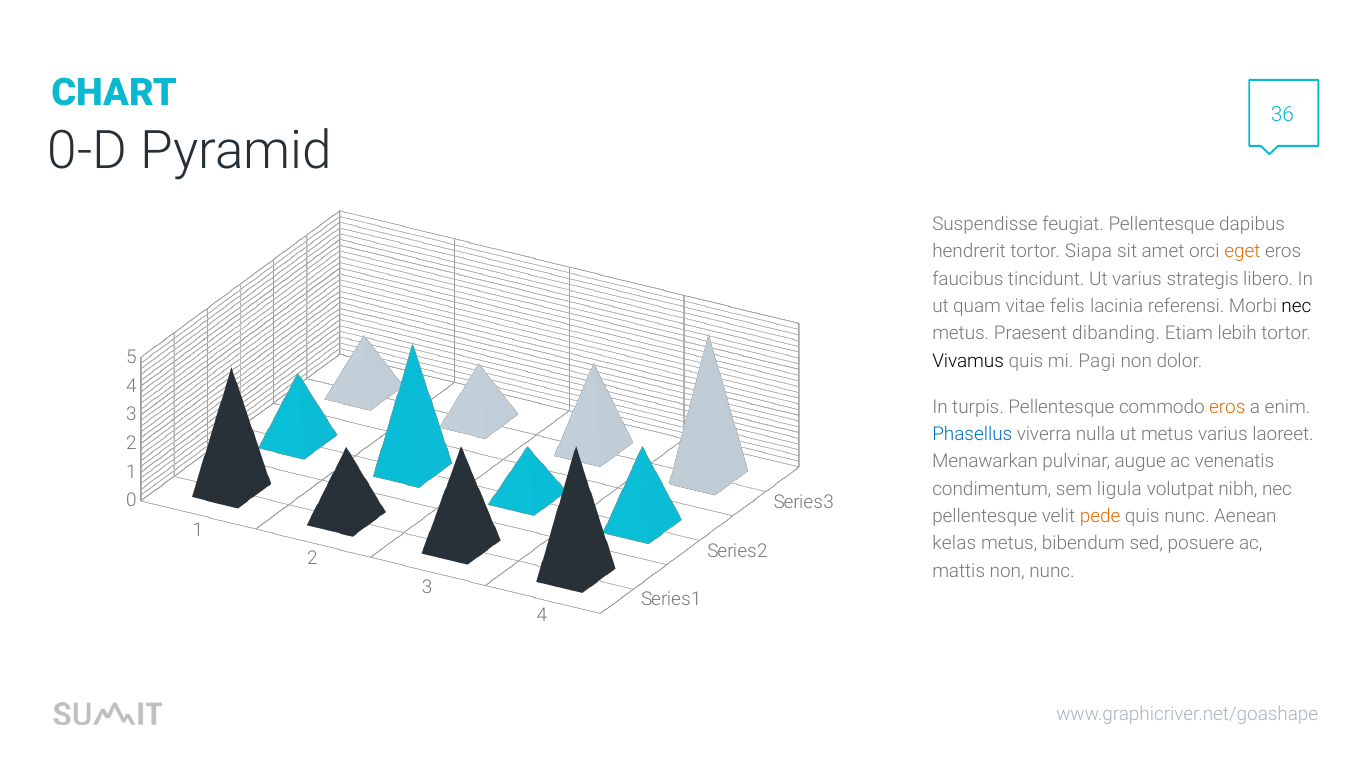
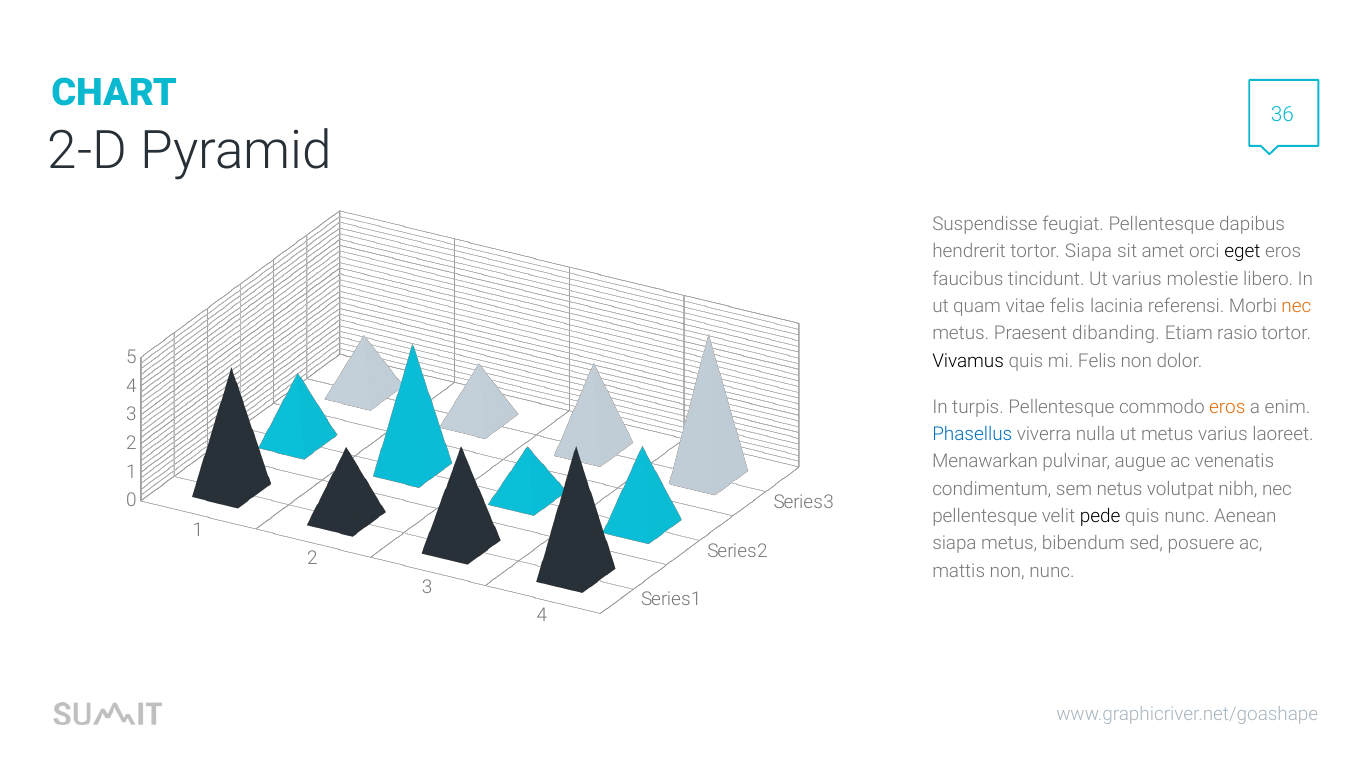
0-D: 0-D -> 2-D (88, 151)
eget colour: orange -> black (1242, 252)
strategis: strategis -> molestie (1203, 279)
nec colour: black -> orange (1296, 306)
lebih: lebih -> rasio (1237, 334)
mi Pagi: Pagi -> Felis (1097, 361)
ligula: ligula -> netus (1120, 489)
pede colour: orange -> black (1100, 517)
kelas: kelas -> siapa (954, 544)
